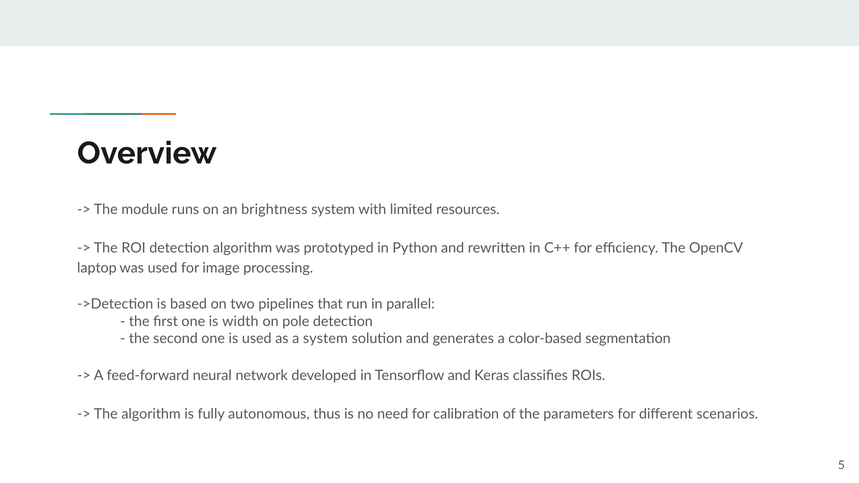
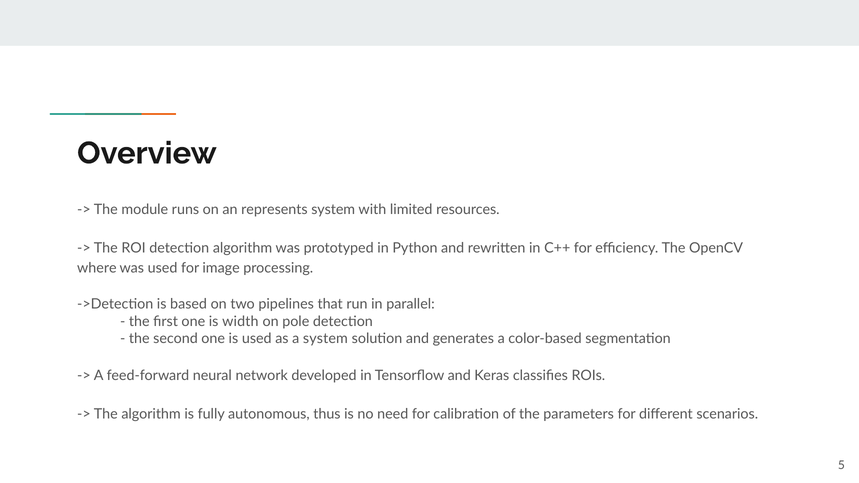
brightness: brightness -> represents (274, 209)
laptop: laptop -> where (97, 268)
